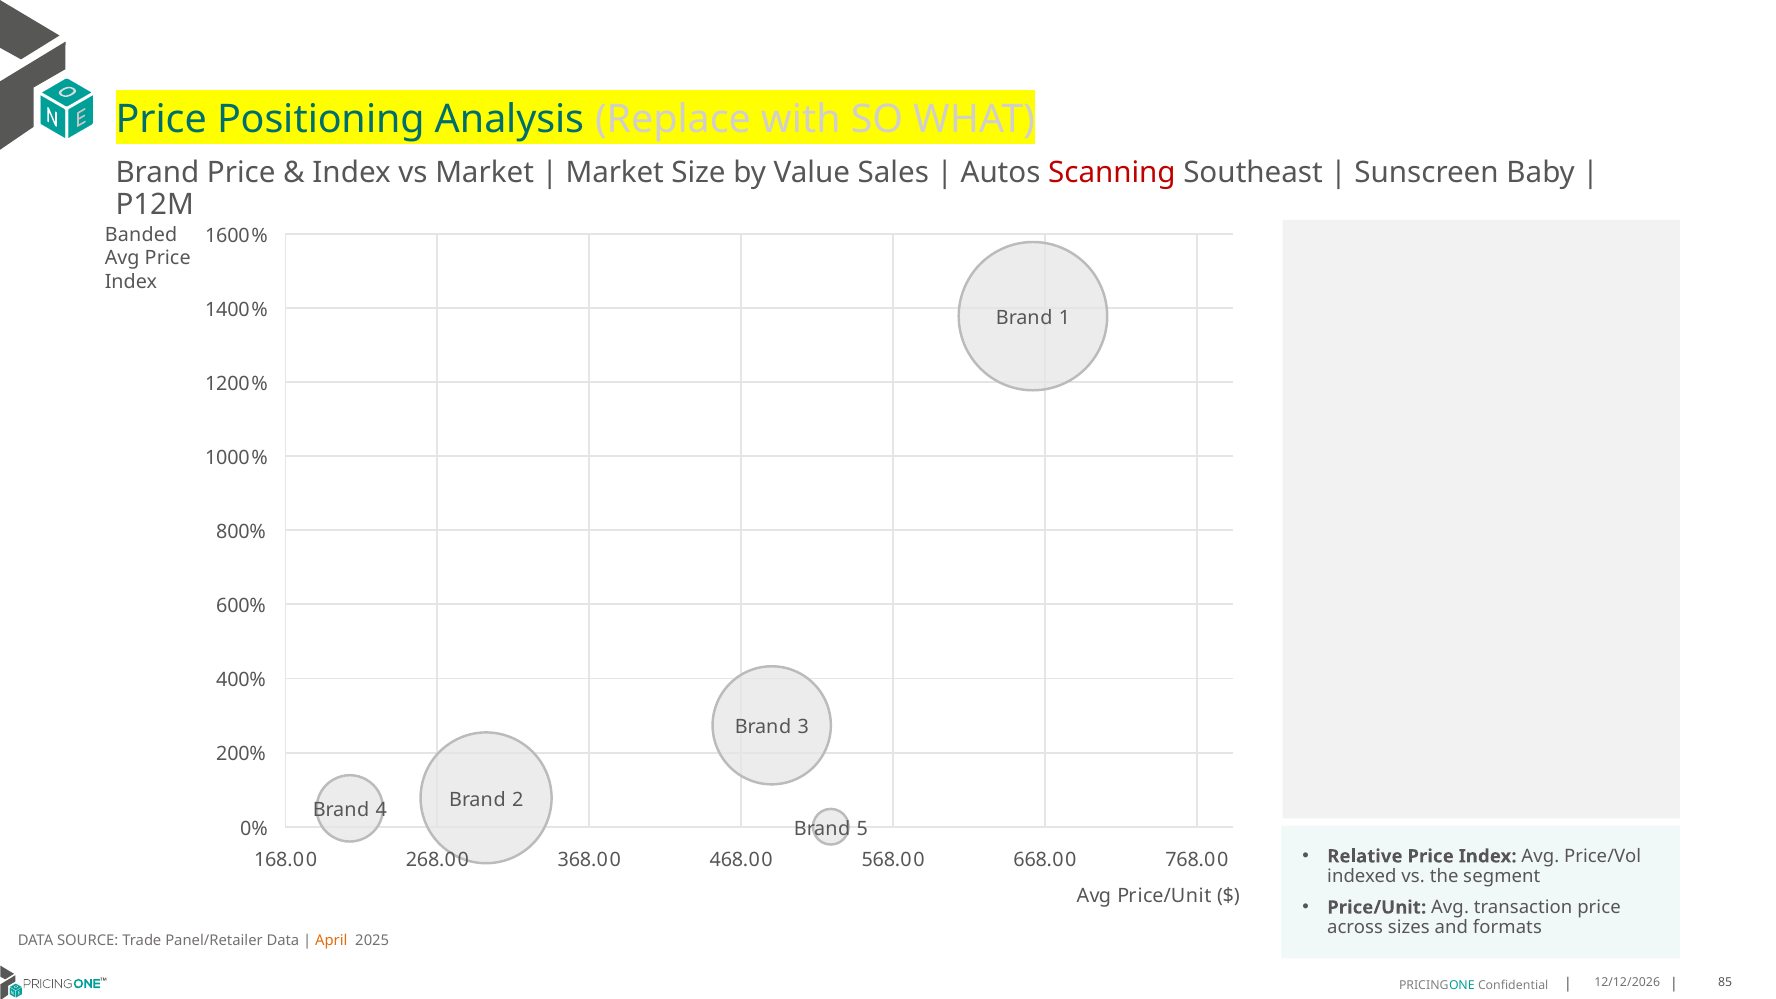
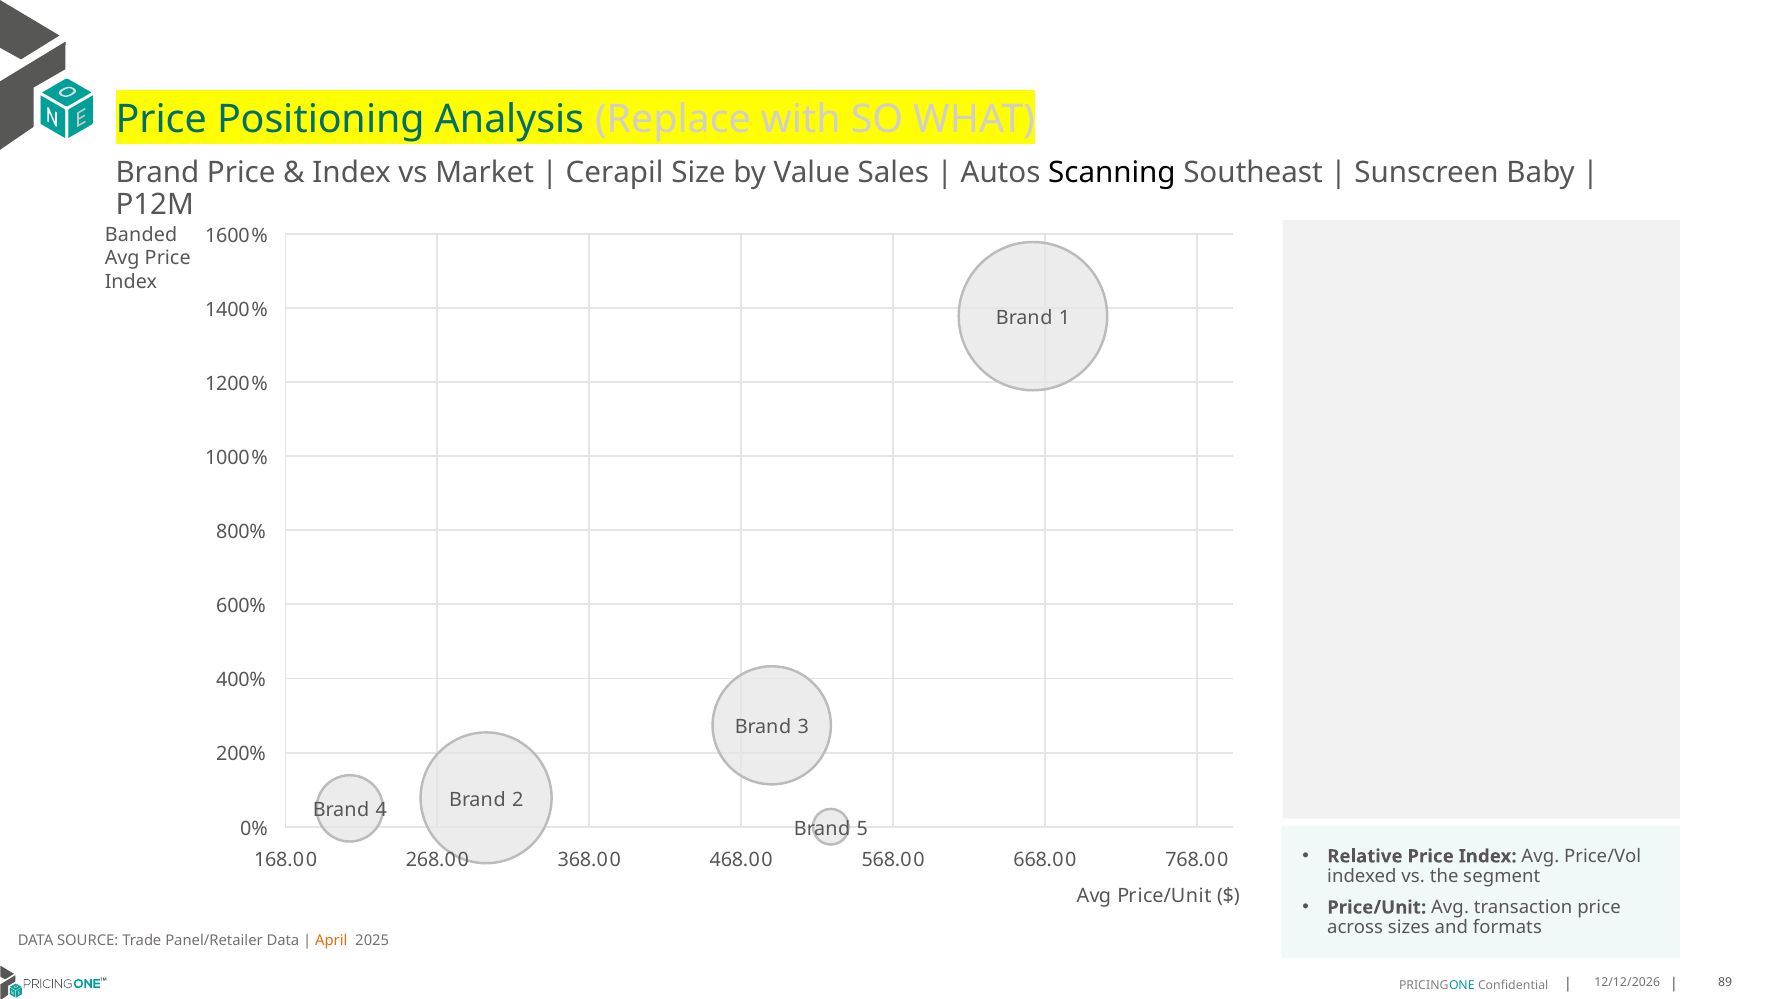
Market: Market -> Cerapil (615, 173)
Scanning colour: red -> black (1112, 173)
85: 85 -> 89 (1725, 982)
